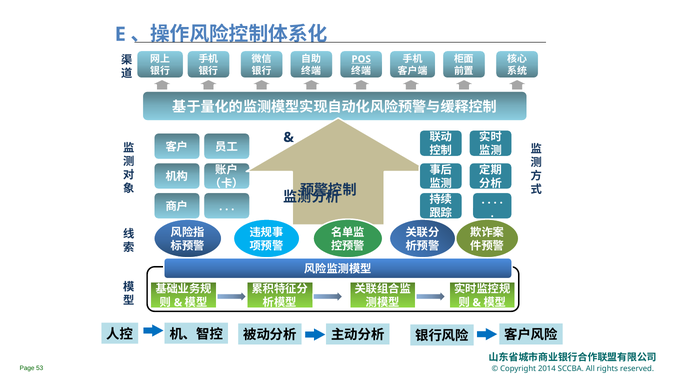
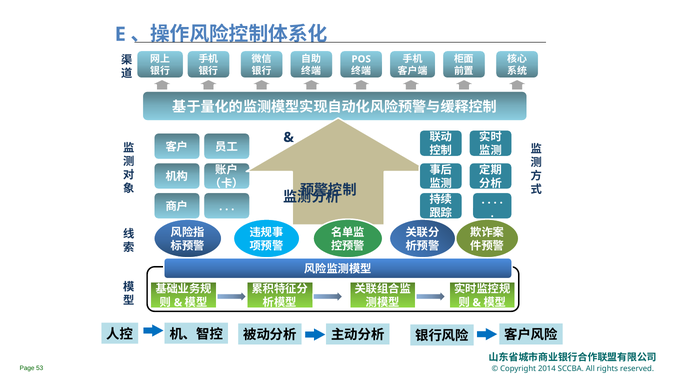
POS underline: present -> none (361, 59)
